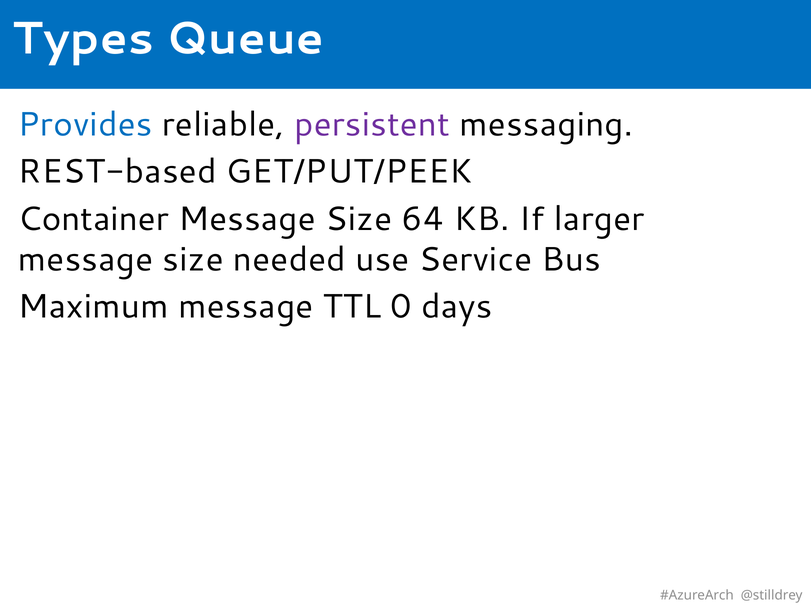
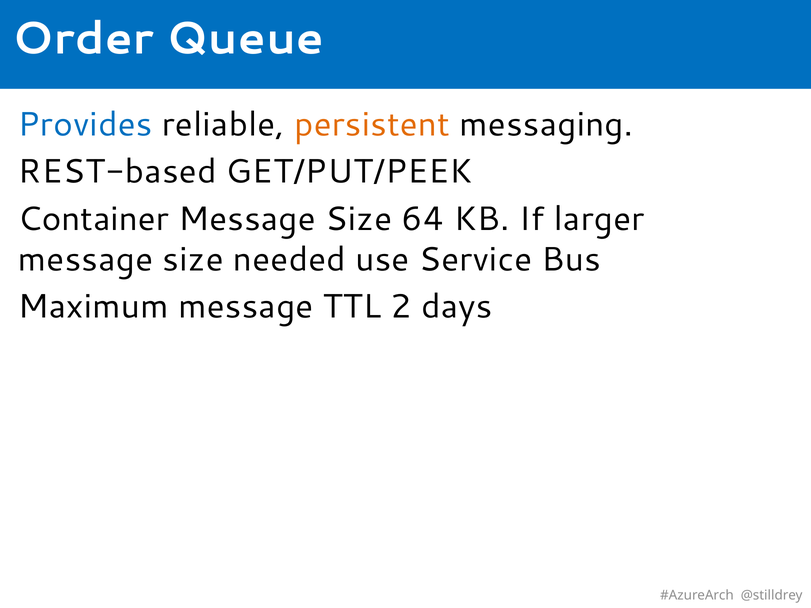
Types: Types -> Order (83, 39)
persistent colour: purple -> orange (372, 124)
0: 0 -> 2 (401, 307)
